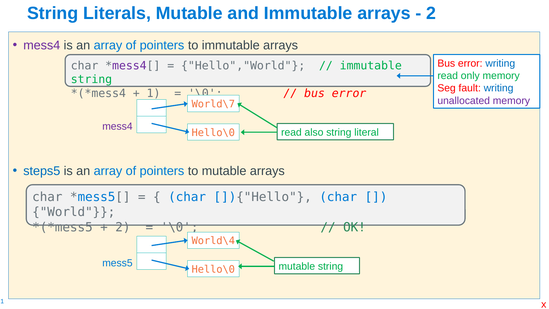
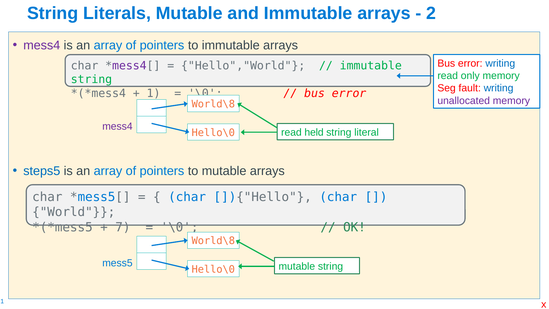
World\7: World\7 -> World\8 (213, 104)
also: also -> held (314, 132)
2: 2 -> 7 (123, 227)
World\4: World\4 -> World\8 (213, 241)
